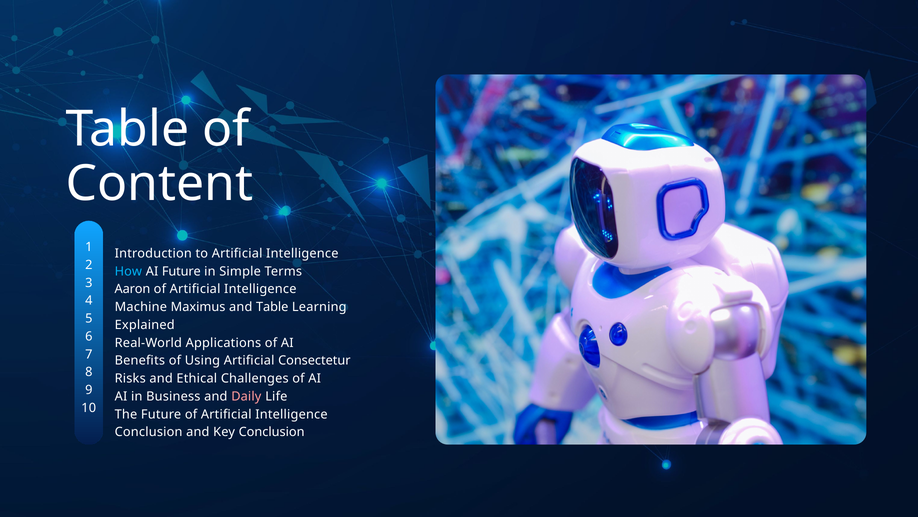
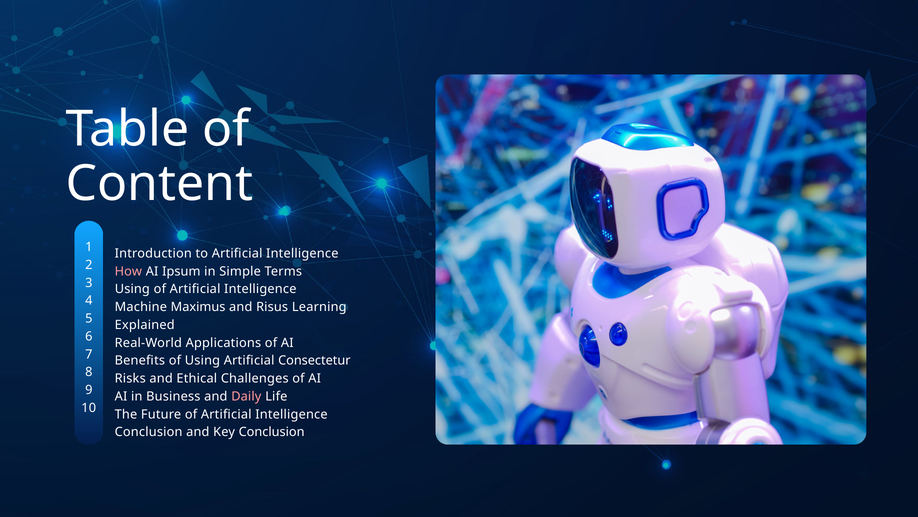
How colour: light blue -> pink (128, 271)
AI Future: Future -> Ipsum (181, 271)
Aaron: Aaron -> Using (132, 289)
and Table: Table -> Risus (272, 307)
